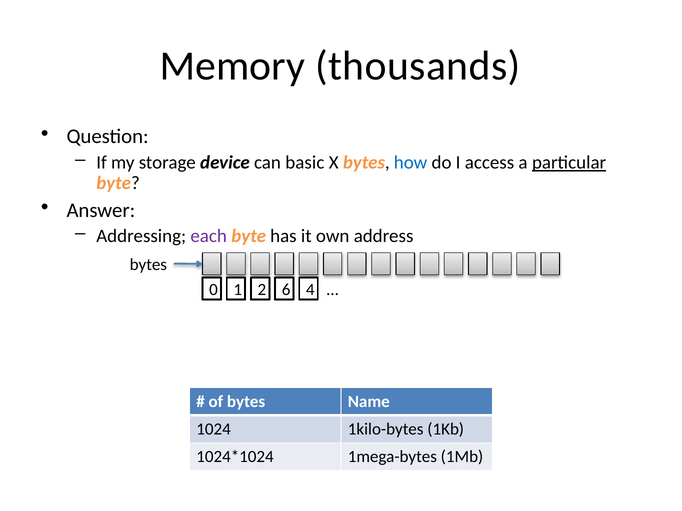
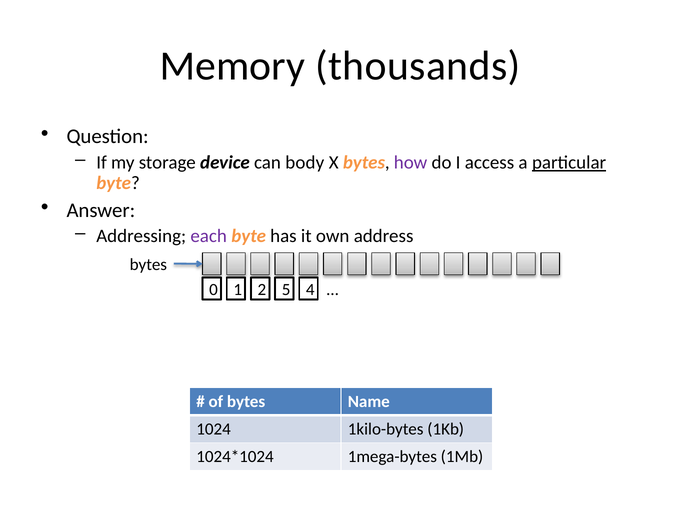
basic: basic -> body (305, 163)
how colour: blue -> purple (411, 163)
6: 6 -> 5 (286, 290)
